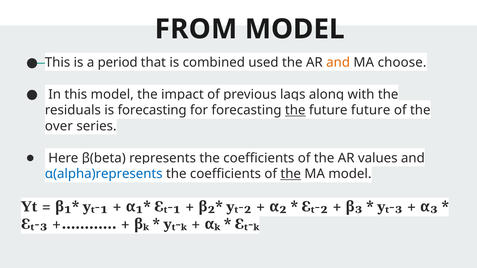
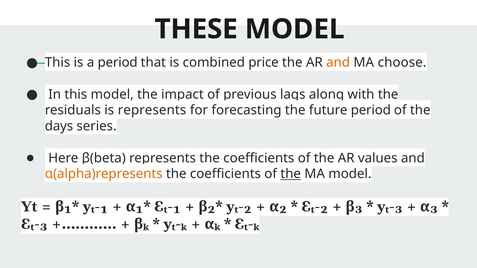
FROM: FROM -> THESE (196, 29)
used: used -> price (264, 63)
forecasting: forecasting -> represents (152, 110)
the underline: present -> none (295, 110)
future future: future -> period (371, 110)
over: over -> days (59, 126)
α(alpha)represents colour: blue -> orange (104, 174)
